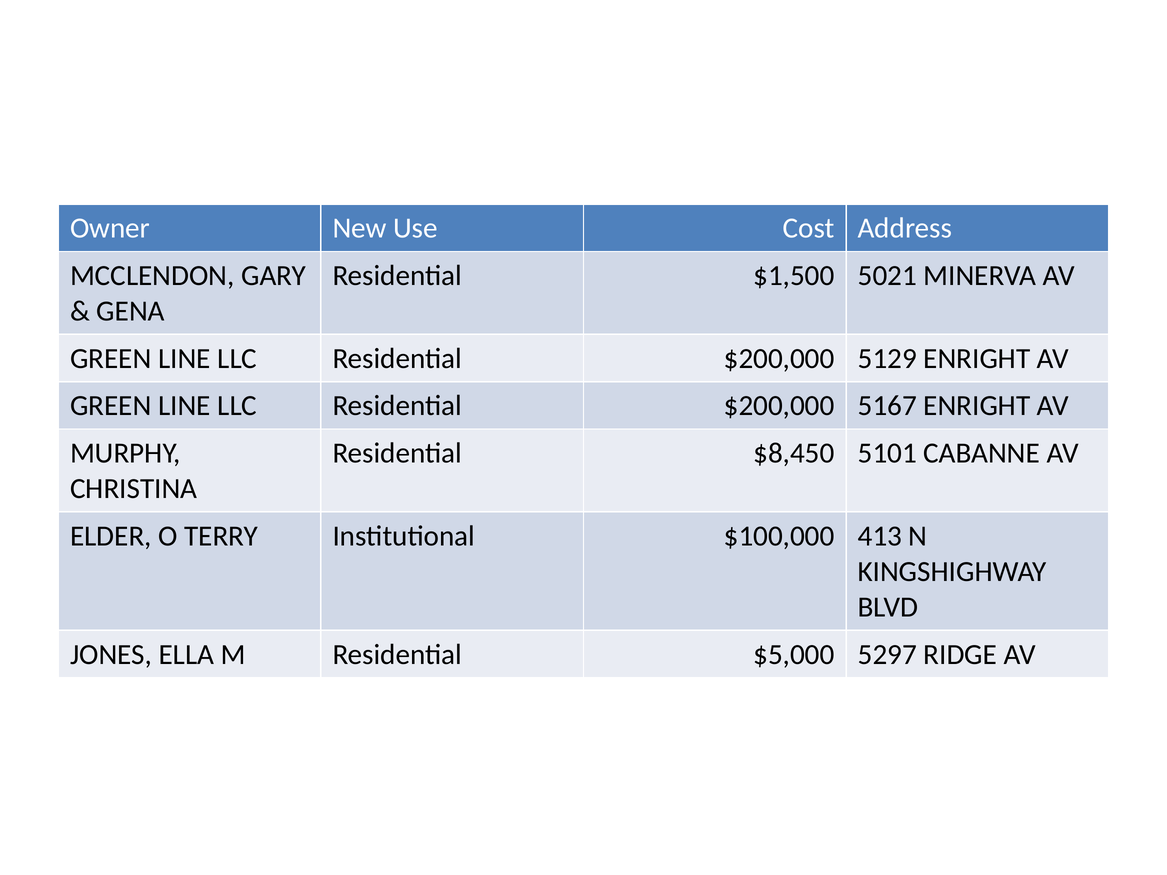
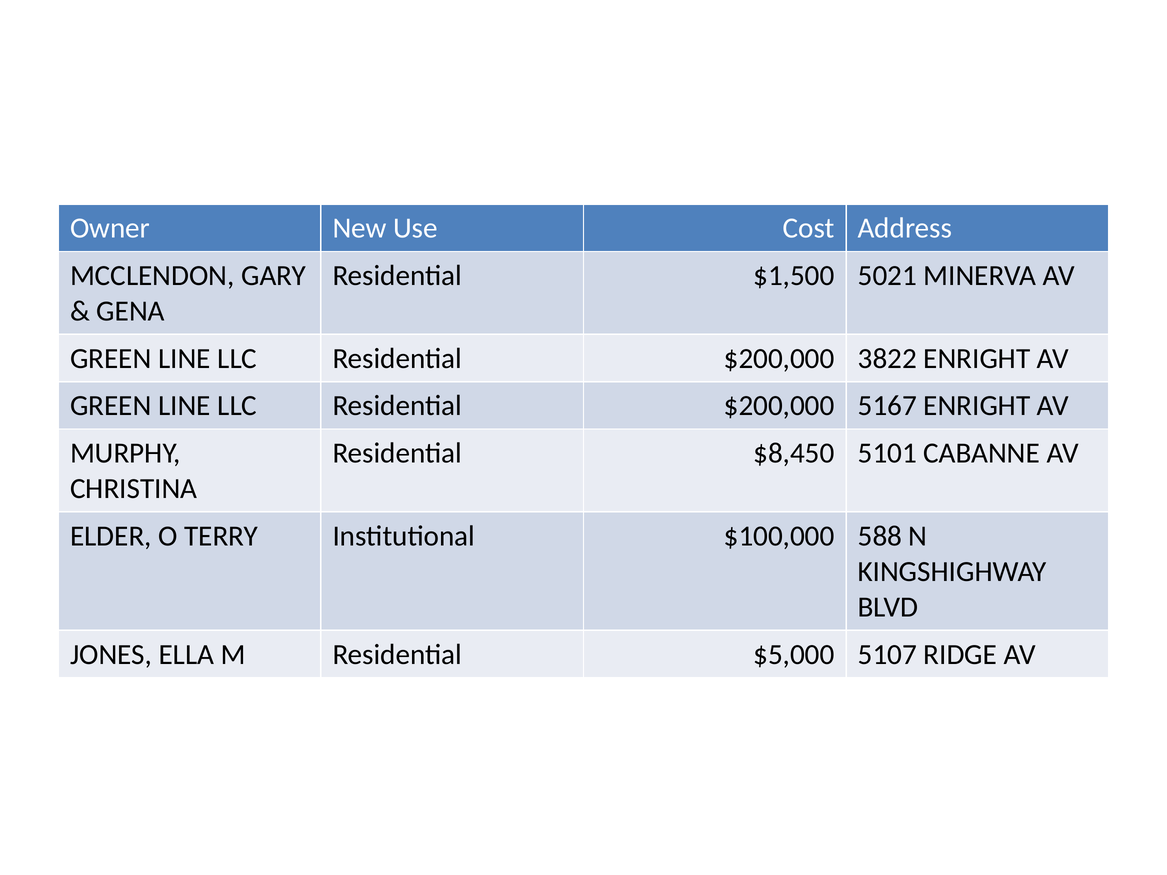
5129: 5129 -> 3822 (887, 358)
413: 413 -> 588 (880, 536)
5297: 5297 -> 5107 (887, 655)
